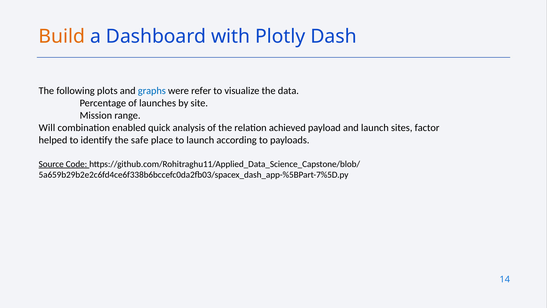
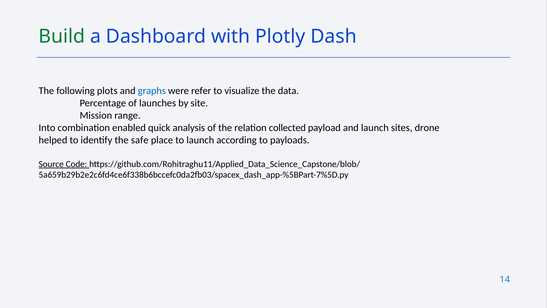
Build colour: orange -> green (62, 37)
Will: Will -> Into (47, 128)
achieved: achieved -> collected (287, 128)
factor: factor -> drone (427, 128)
